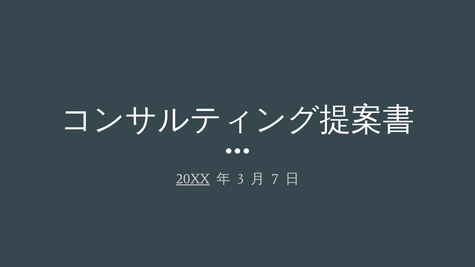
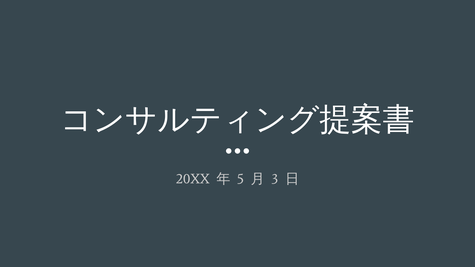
20XX underline: present -> none (193, 179)
3: 3 -> 5 (240, 179)
7: 7 -> 3 (275, 179)
